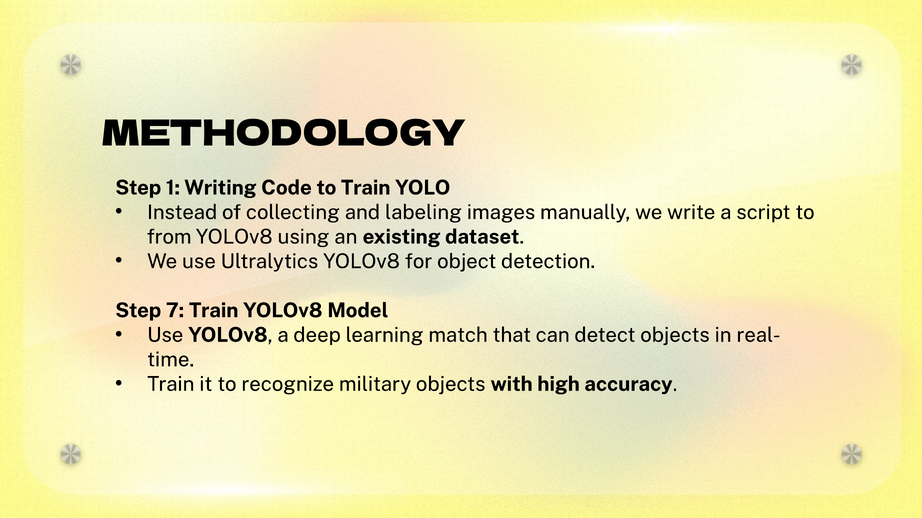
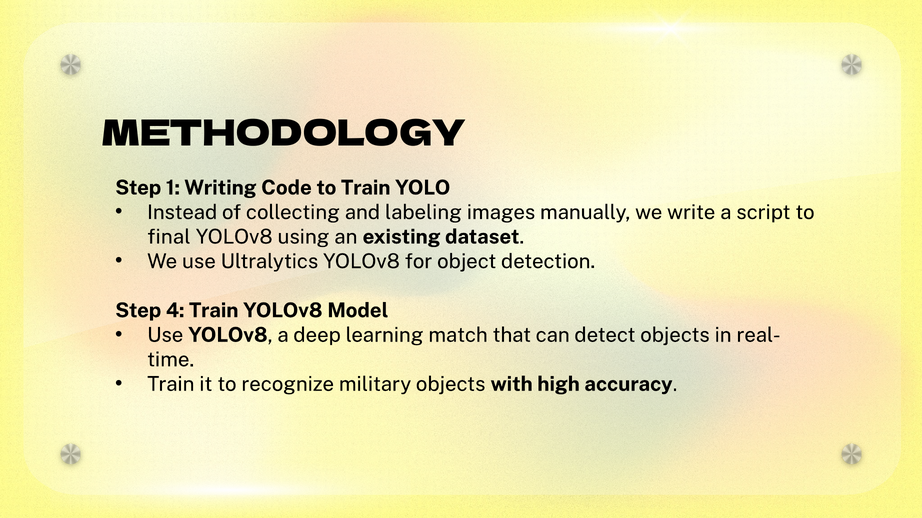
from: from -> final (169, 237)
7: 7 -> 4 (175, 311)
